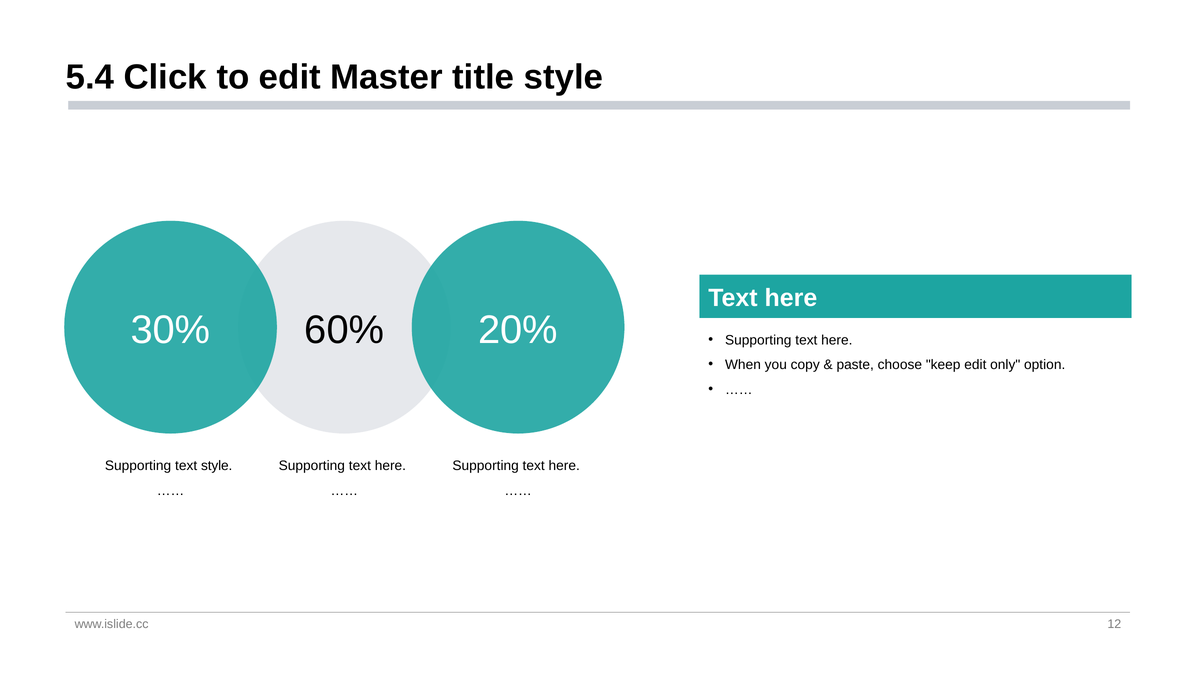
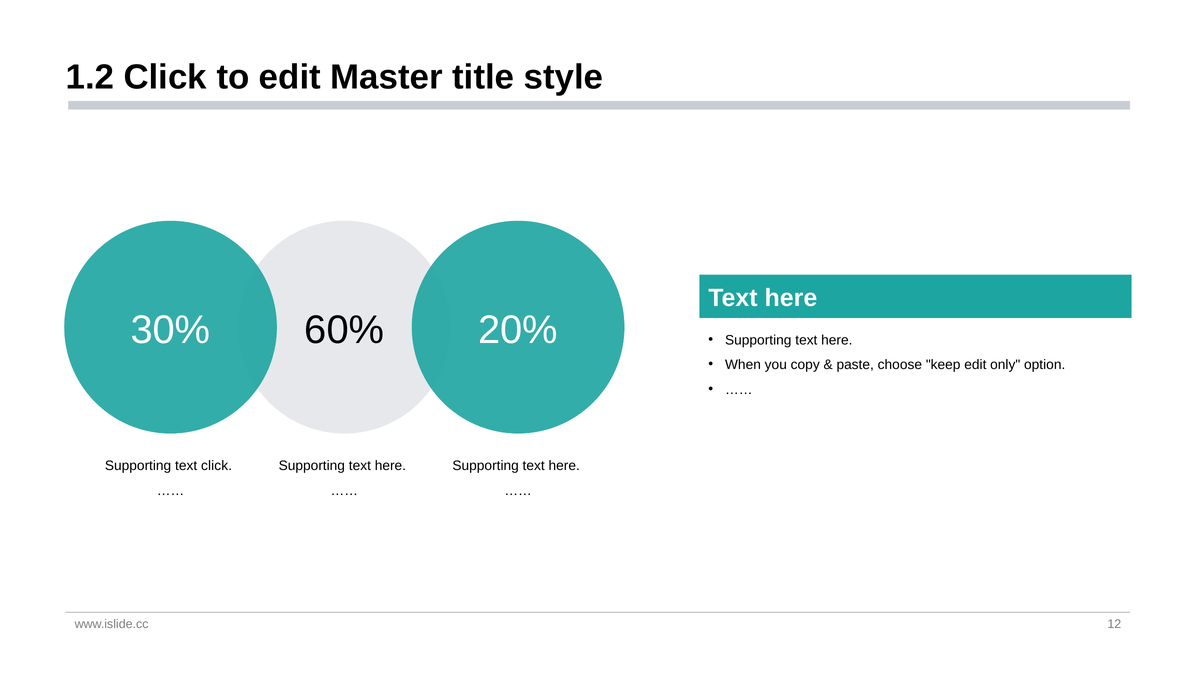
5.4: 5.4 -> 1.2 (90, 77)
text style: style -> click (217, 466)
